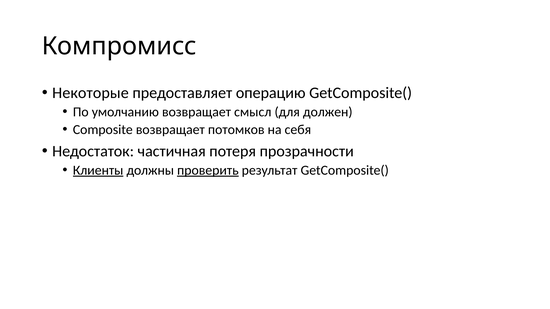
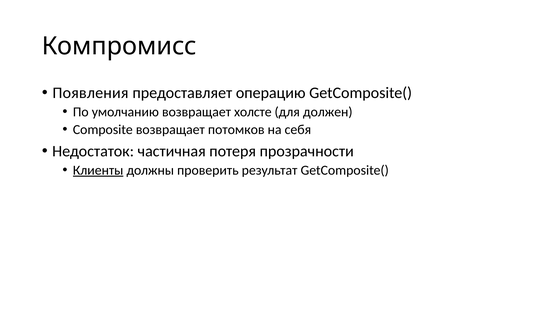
Некоторые: Некоторые -> Появления (90, 93)
смысл: смысл -> холсте (253, 112)
проверить underline: present -> none (208, 170)
